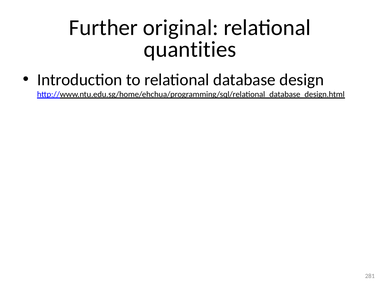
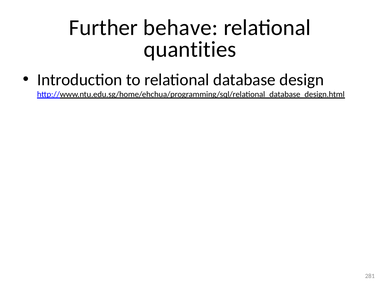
original: original -> behave (181, 28)
